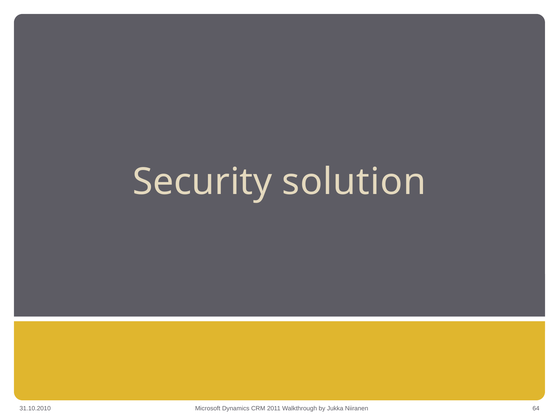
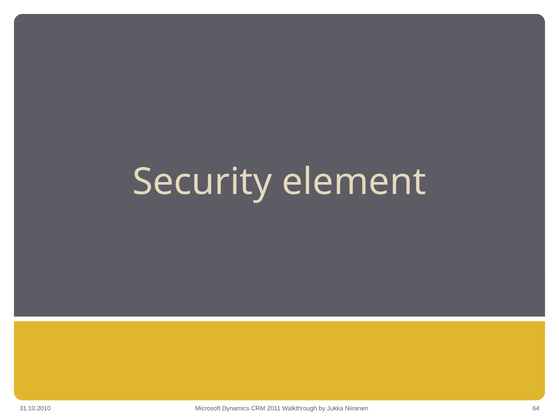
solution: solution -> element (354, 182)
